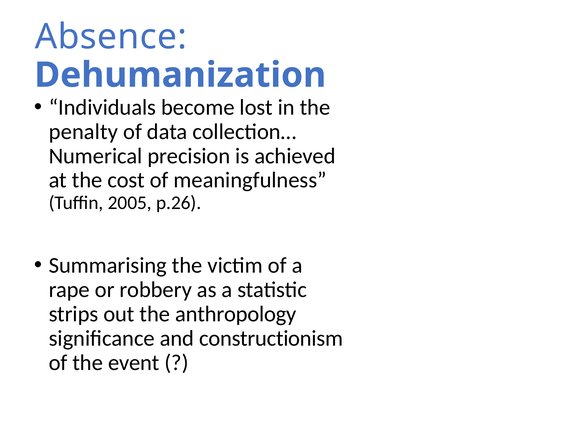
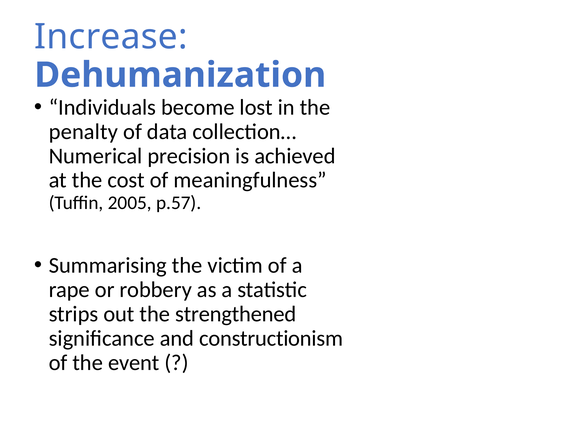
Absence: Absence -> Increase (111, 37)
p.26: p.26 -> p.57 (179, 203)
anthropology: anthropology -> strengthened (236, 314)
